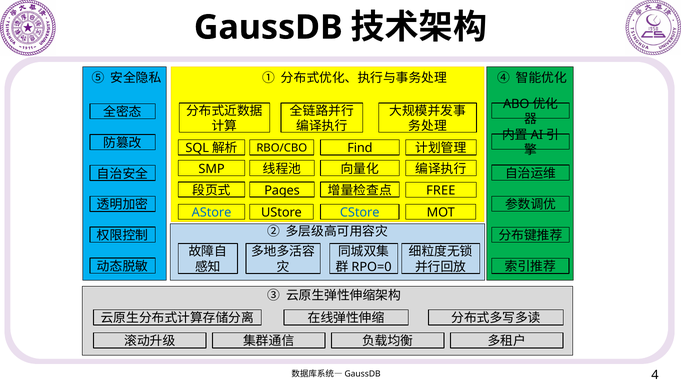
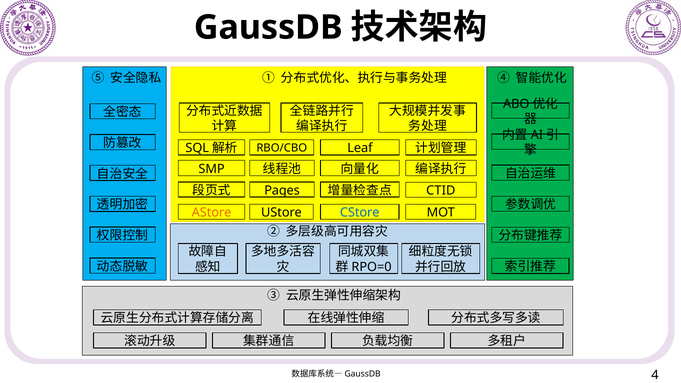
Find: Find -> Leaf (360, 148)
FREE: FREE -> CTID (441, 191)
AStore colour: blue -> orange (212, 213)
